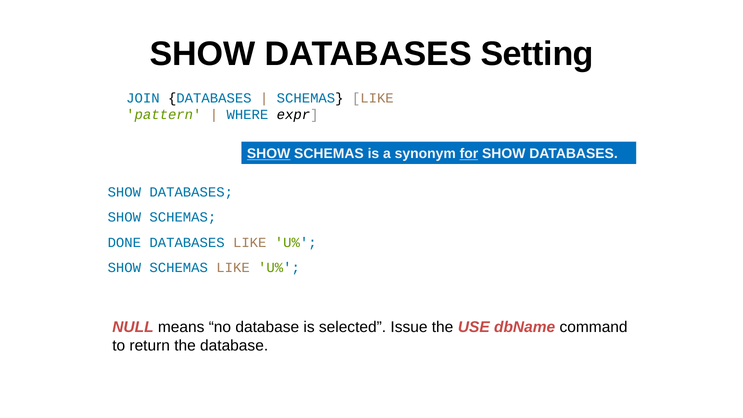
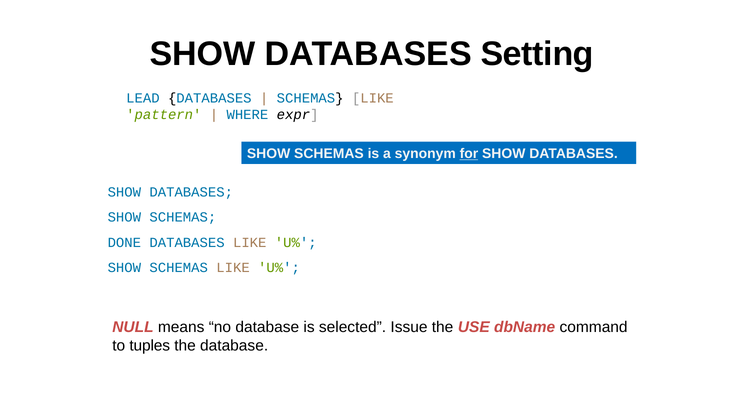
JOIN: JOIN -> LEAD (143, 98)
SHOW underline: present -> none (269, 154)
return: return -> tuples (150, 346)
